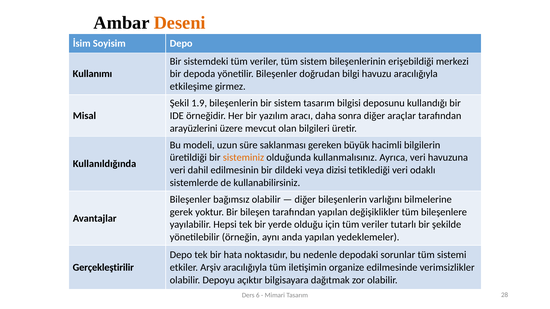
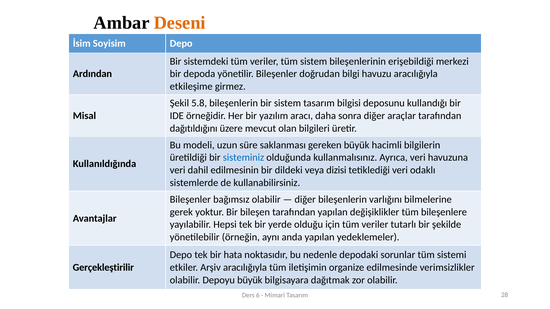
Kullanımı: Kullanımı -> Ardından (92, 74)
1.9: 1.9 -> 5.8 (199, 103)
arayüzlerini: arayüzlerini -> dağıtıldığını (194, 128)
sisteminiz colour: orange -> blue (243, 158)
Depoyu açıktır: açıktır -> büyük (250, 280)
